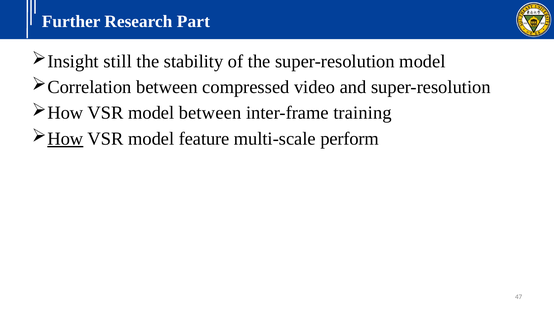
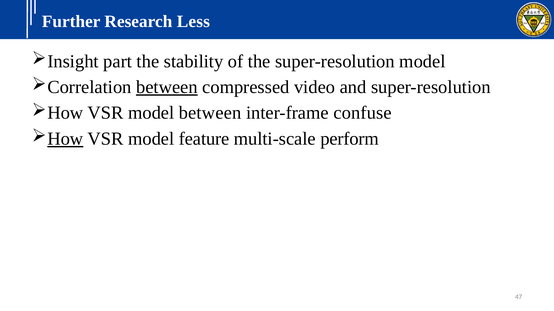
Part: Part -> Less (193, 22)
still: still -> part (118, 61)
between underline: none -> present (167, 87)
training: training -> confuse (363, 113)
